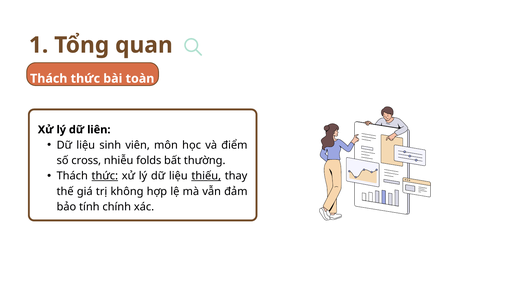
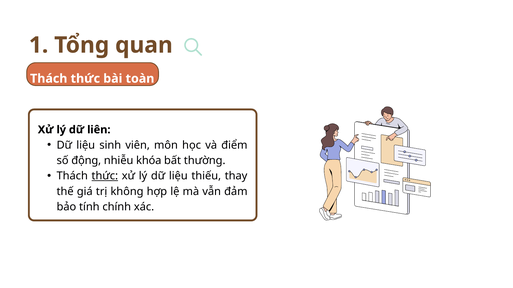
cross: cross -> động (86, 161)
folds: folds -> khóa (149, 161)
thiếu underline: present -> none (206, 176)
